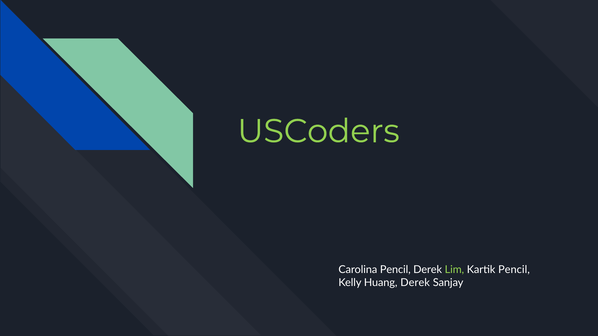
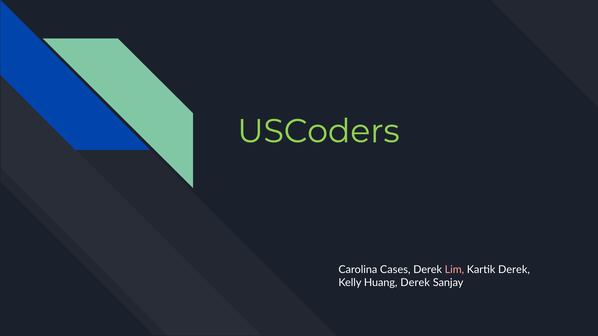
Carolina Pencil: Pencil -> Cases (395, 270)
Lim colour: light green -> pink (454, 270)
Kartik Pencil: Pencil -> Derek (514, 270)
